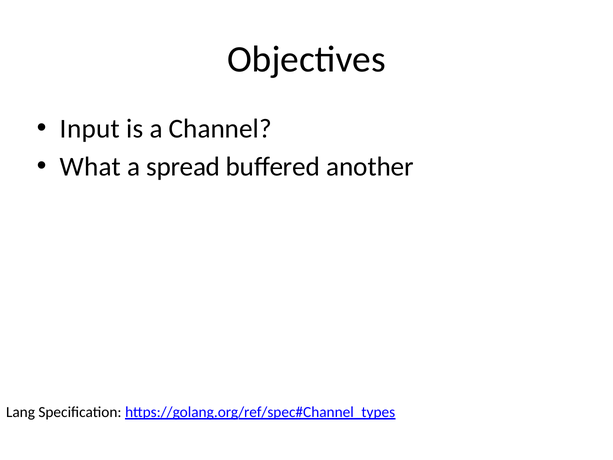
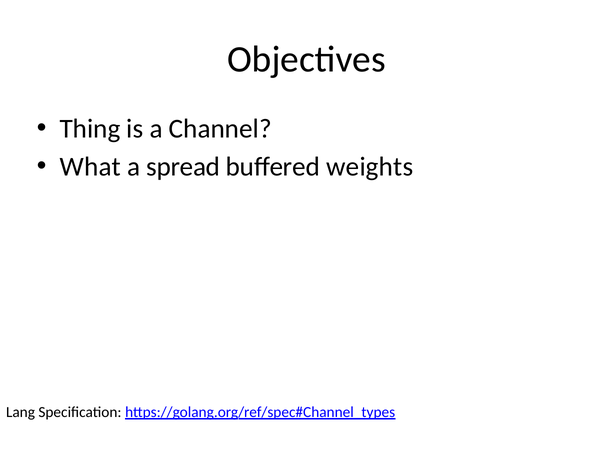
Input: Input -> Thing (90, 129)
another: another -> weights (370, 167)
